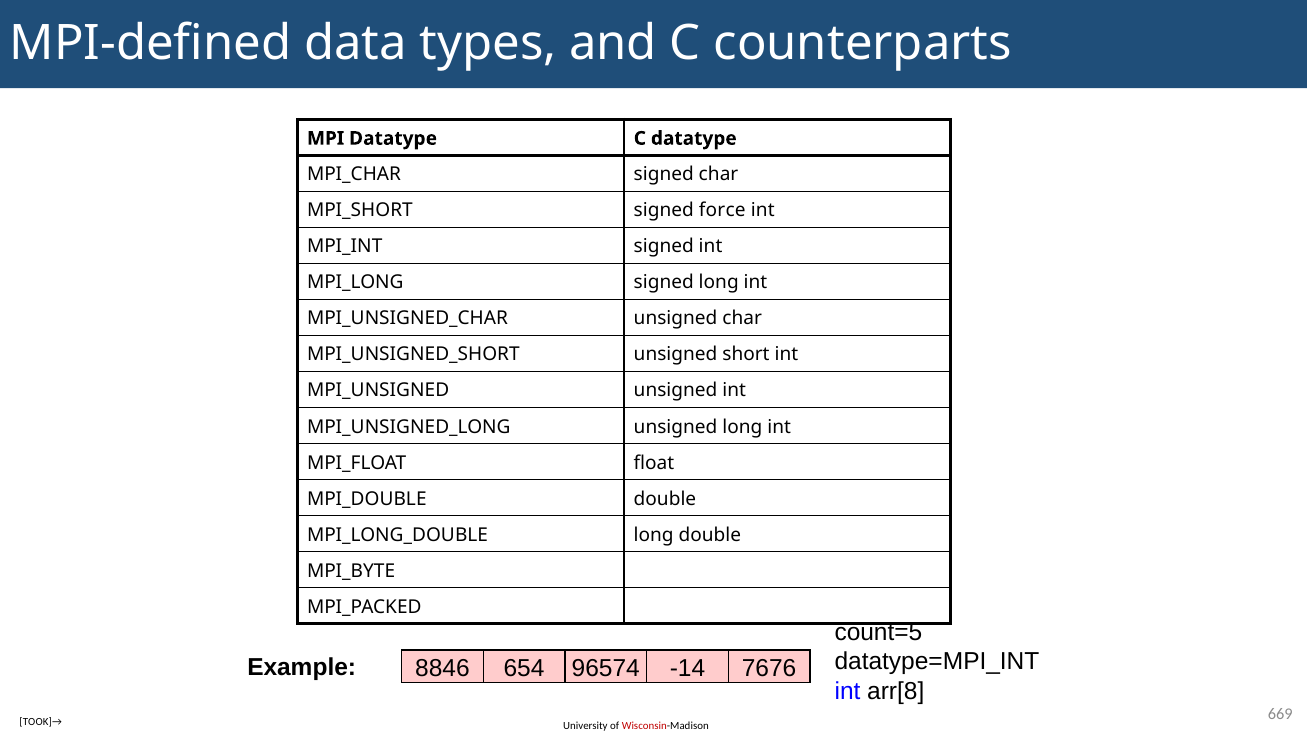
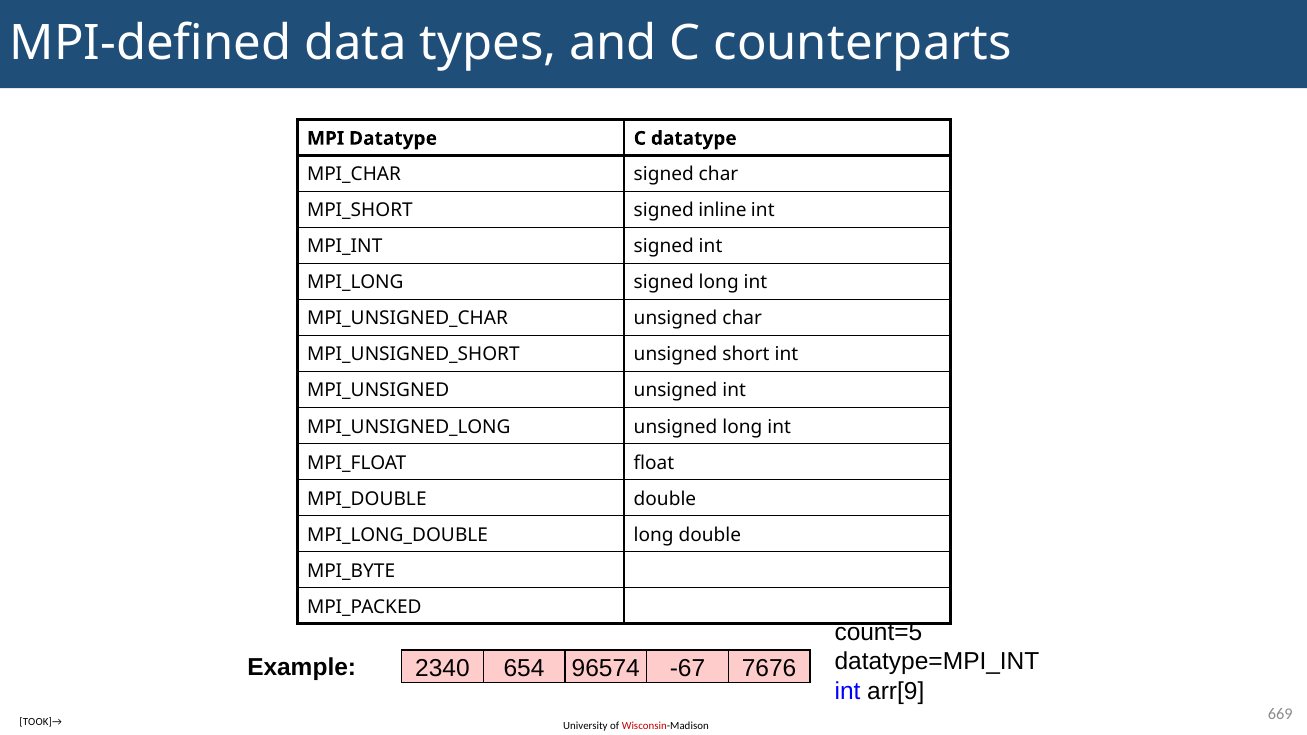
force: force -> inline (722, 211)
8846: 8846 -> 2340 (442, 668)
-14: -14 -> -67 (688, 668)
arr[8: arr[8 -> arr[9 (896, 691)
